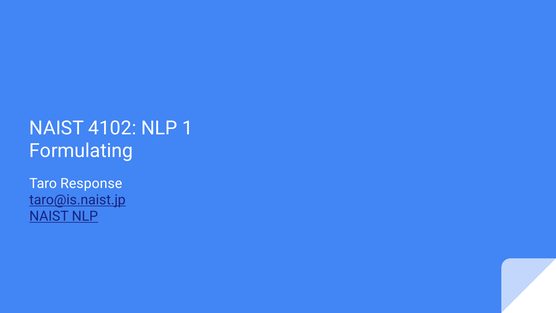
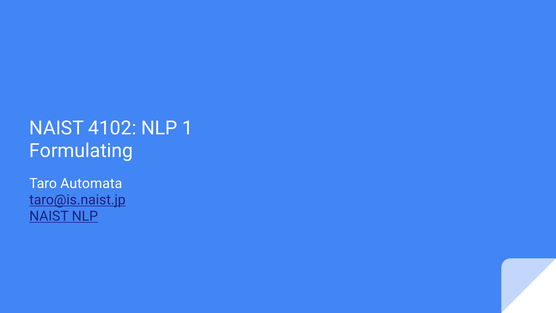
Response: Response -> Automata (91, 183)
